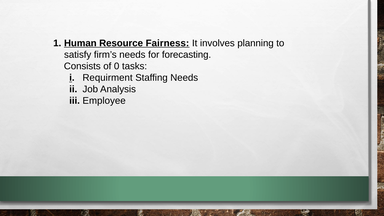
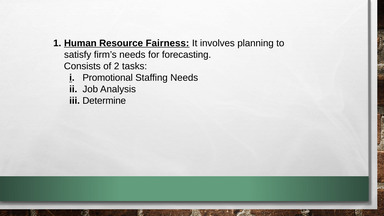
0: 0 -> 2 (117, 66)
Requirment: Requirment -> Promotional (108, 78)
Employee: Employee -> Determine (104, 101)
